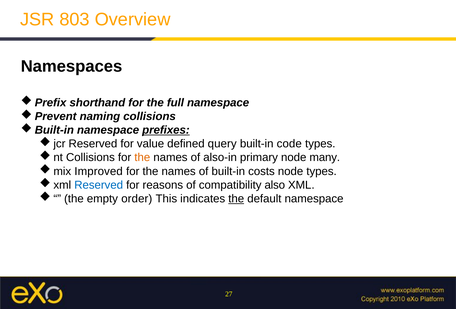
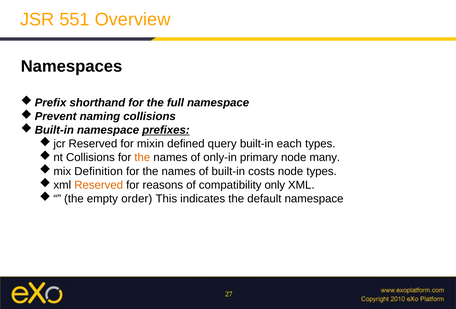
803: 803 -> 551 (75, 19)
value: value -> mixin (150, 144)
code: code -> each (289, 144)
also-in: also-in -> only-in (220, 157)
Improved: Improved -> Definition (99, 171)
Reserved colour: blue -> orange (99, 185)
also: also -> only (275, 185)
the underline: present -> none (236, 199)
